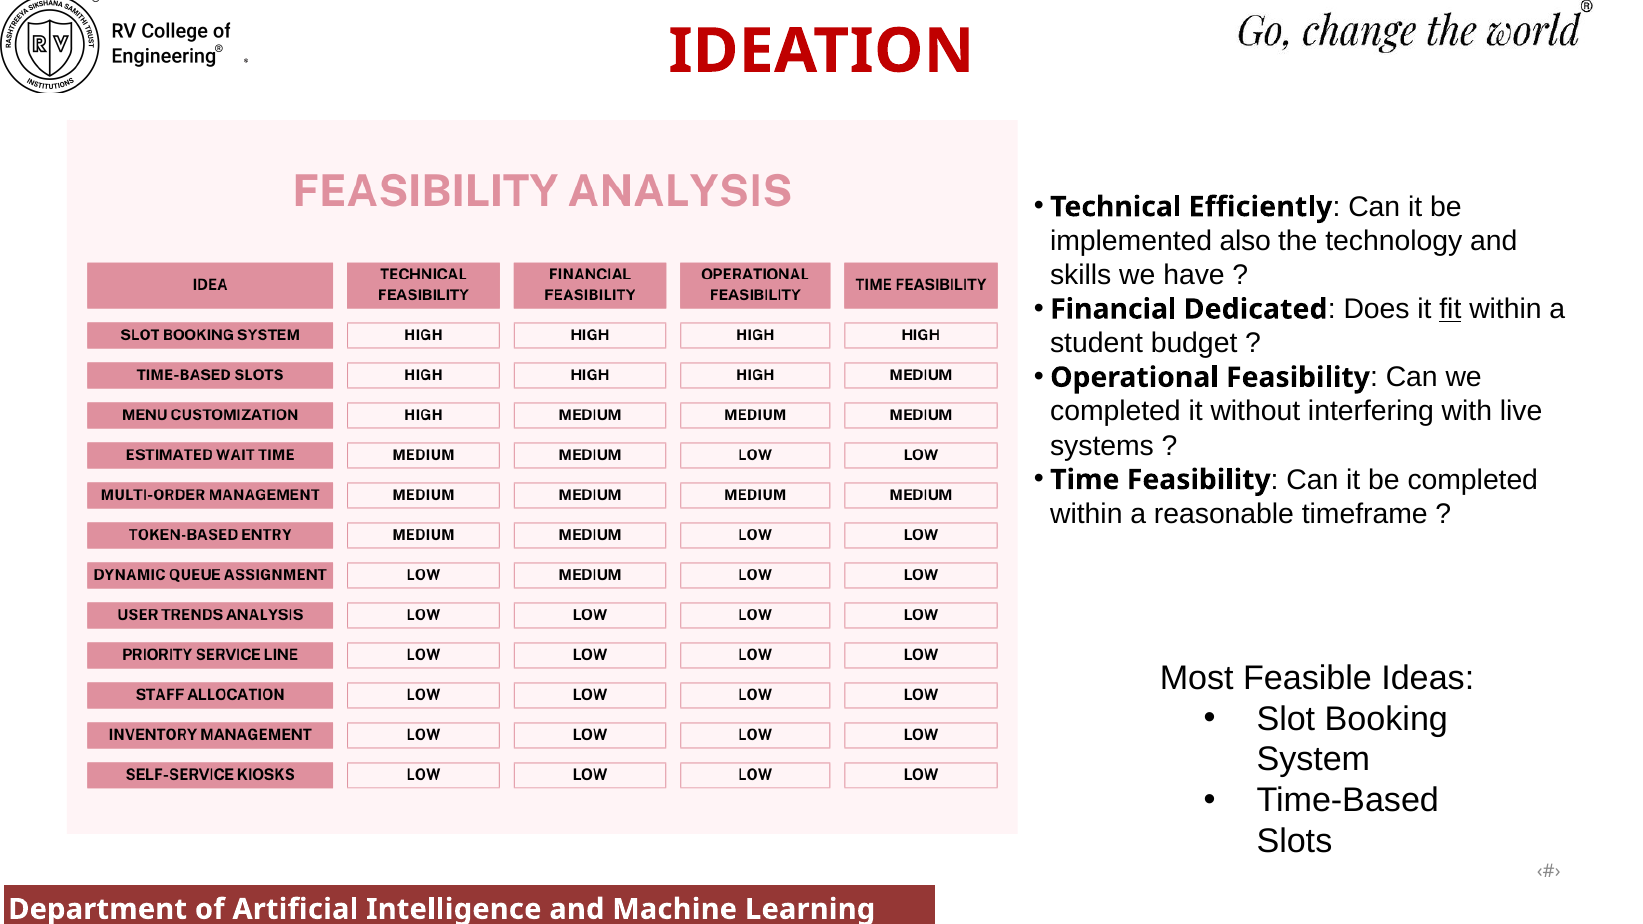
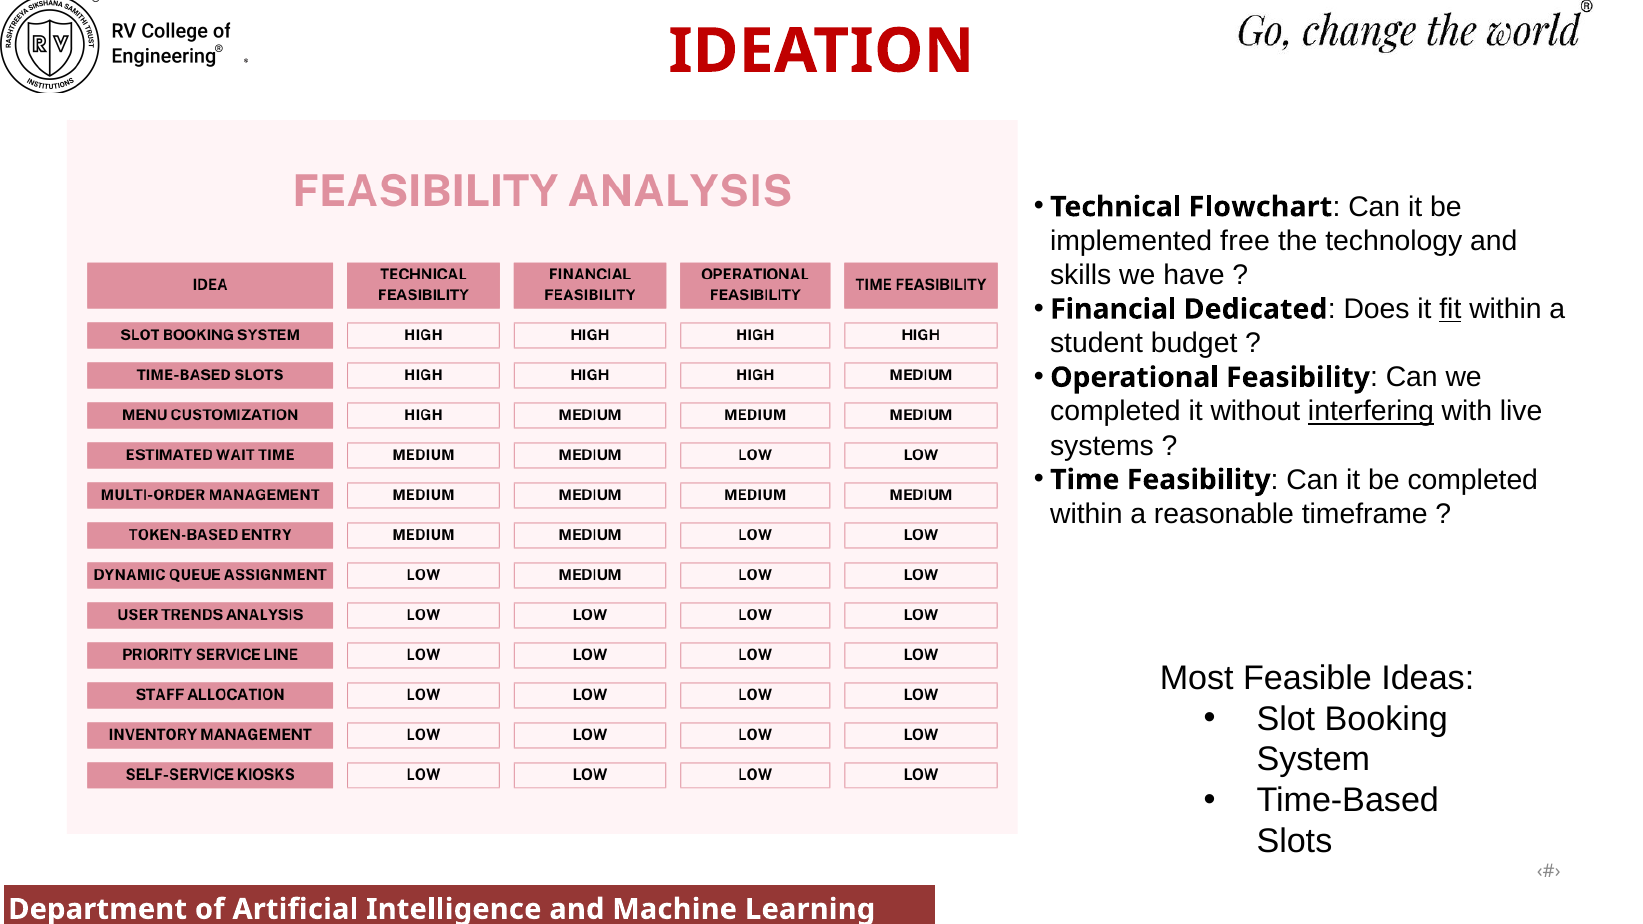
Efficiently: Efficiently -> Flowchart (1260, 207)
also: also -> free (1245, 241)
interfering underline: none -> present (1371, 412)
